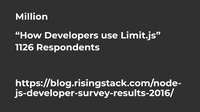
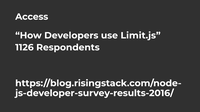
Million: Million -> Access (32, 17)
